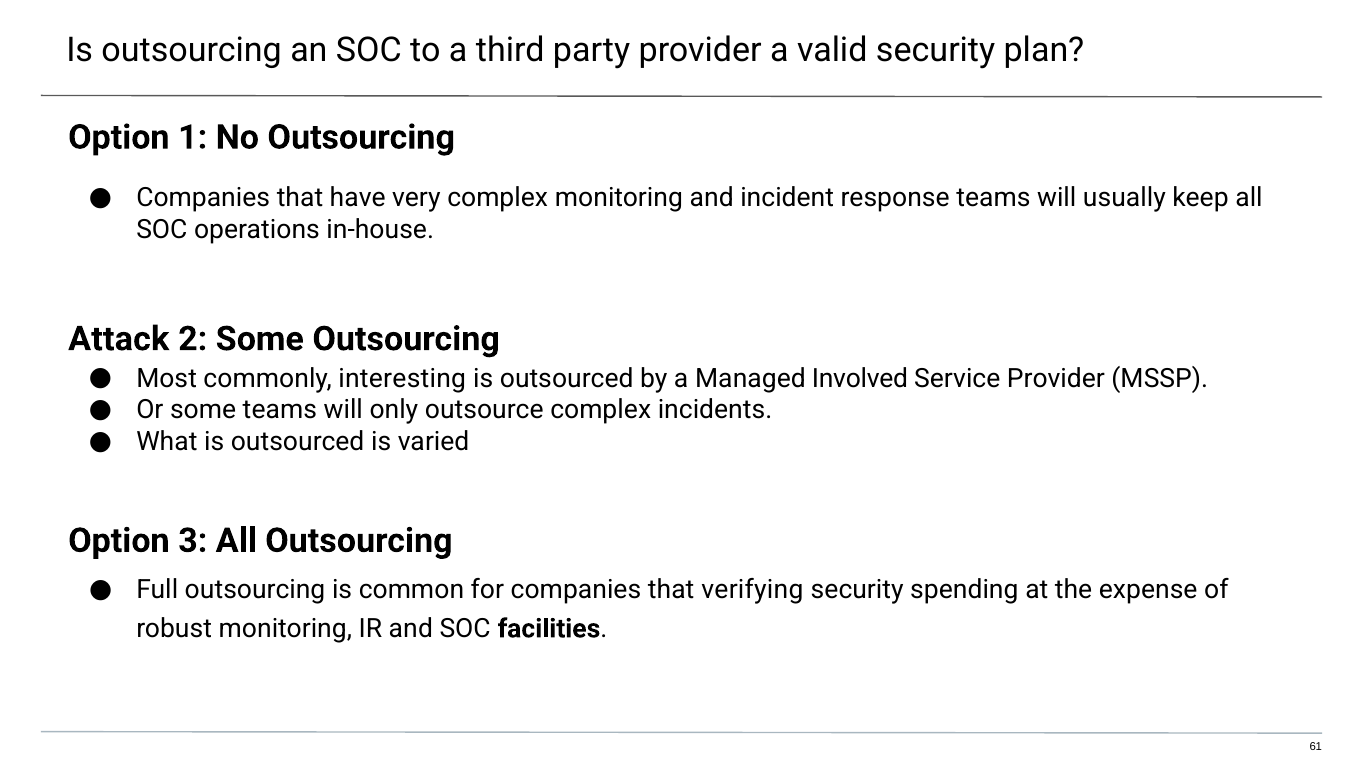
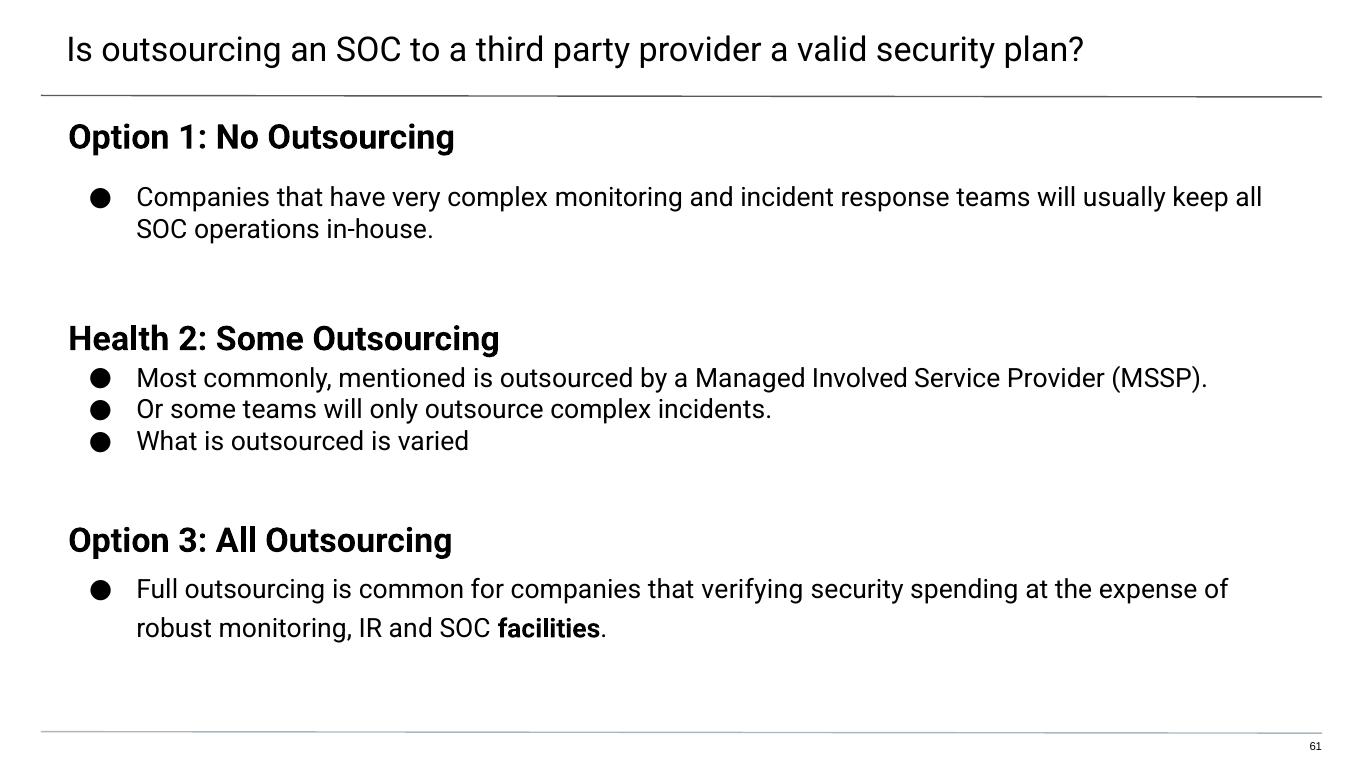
Attack: Attack -> Health (119, 339)
interesting: interesting -> mentioned (402, 378)
